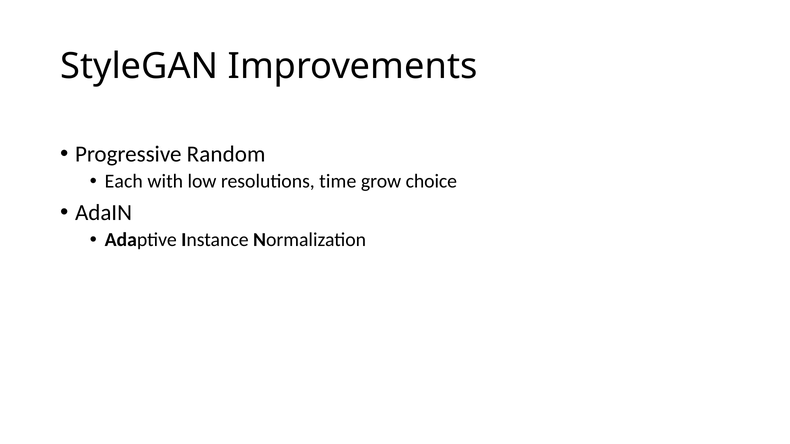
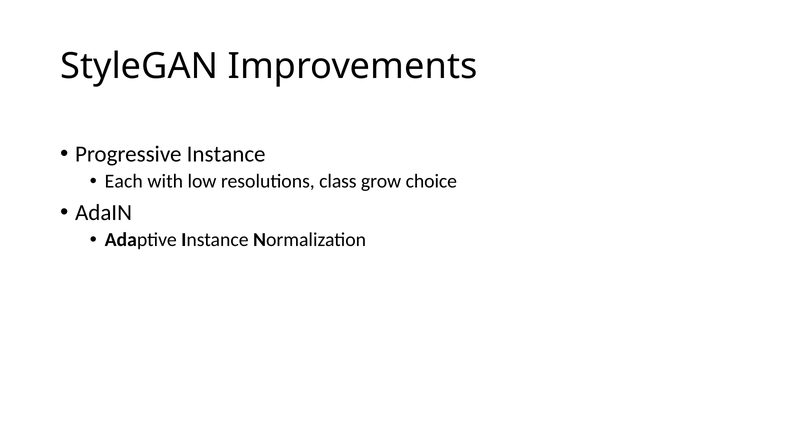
Progressive Random: Random -> Instance (226, 154)
time: time -> class (338, 182)
